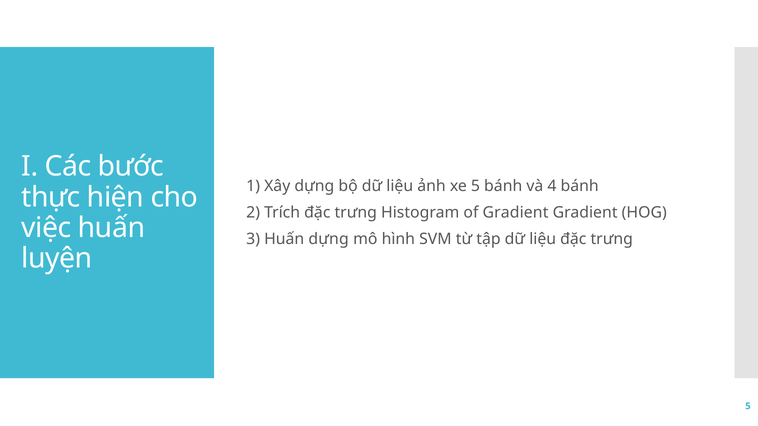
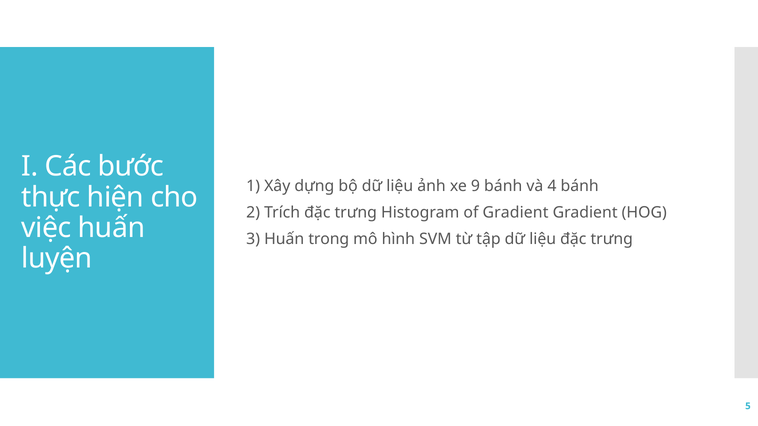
xe 5: 5 -> 9 (475, 186)
Huấn dựng: dựng -> trong (329, 239)
